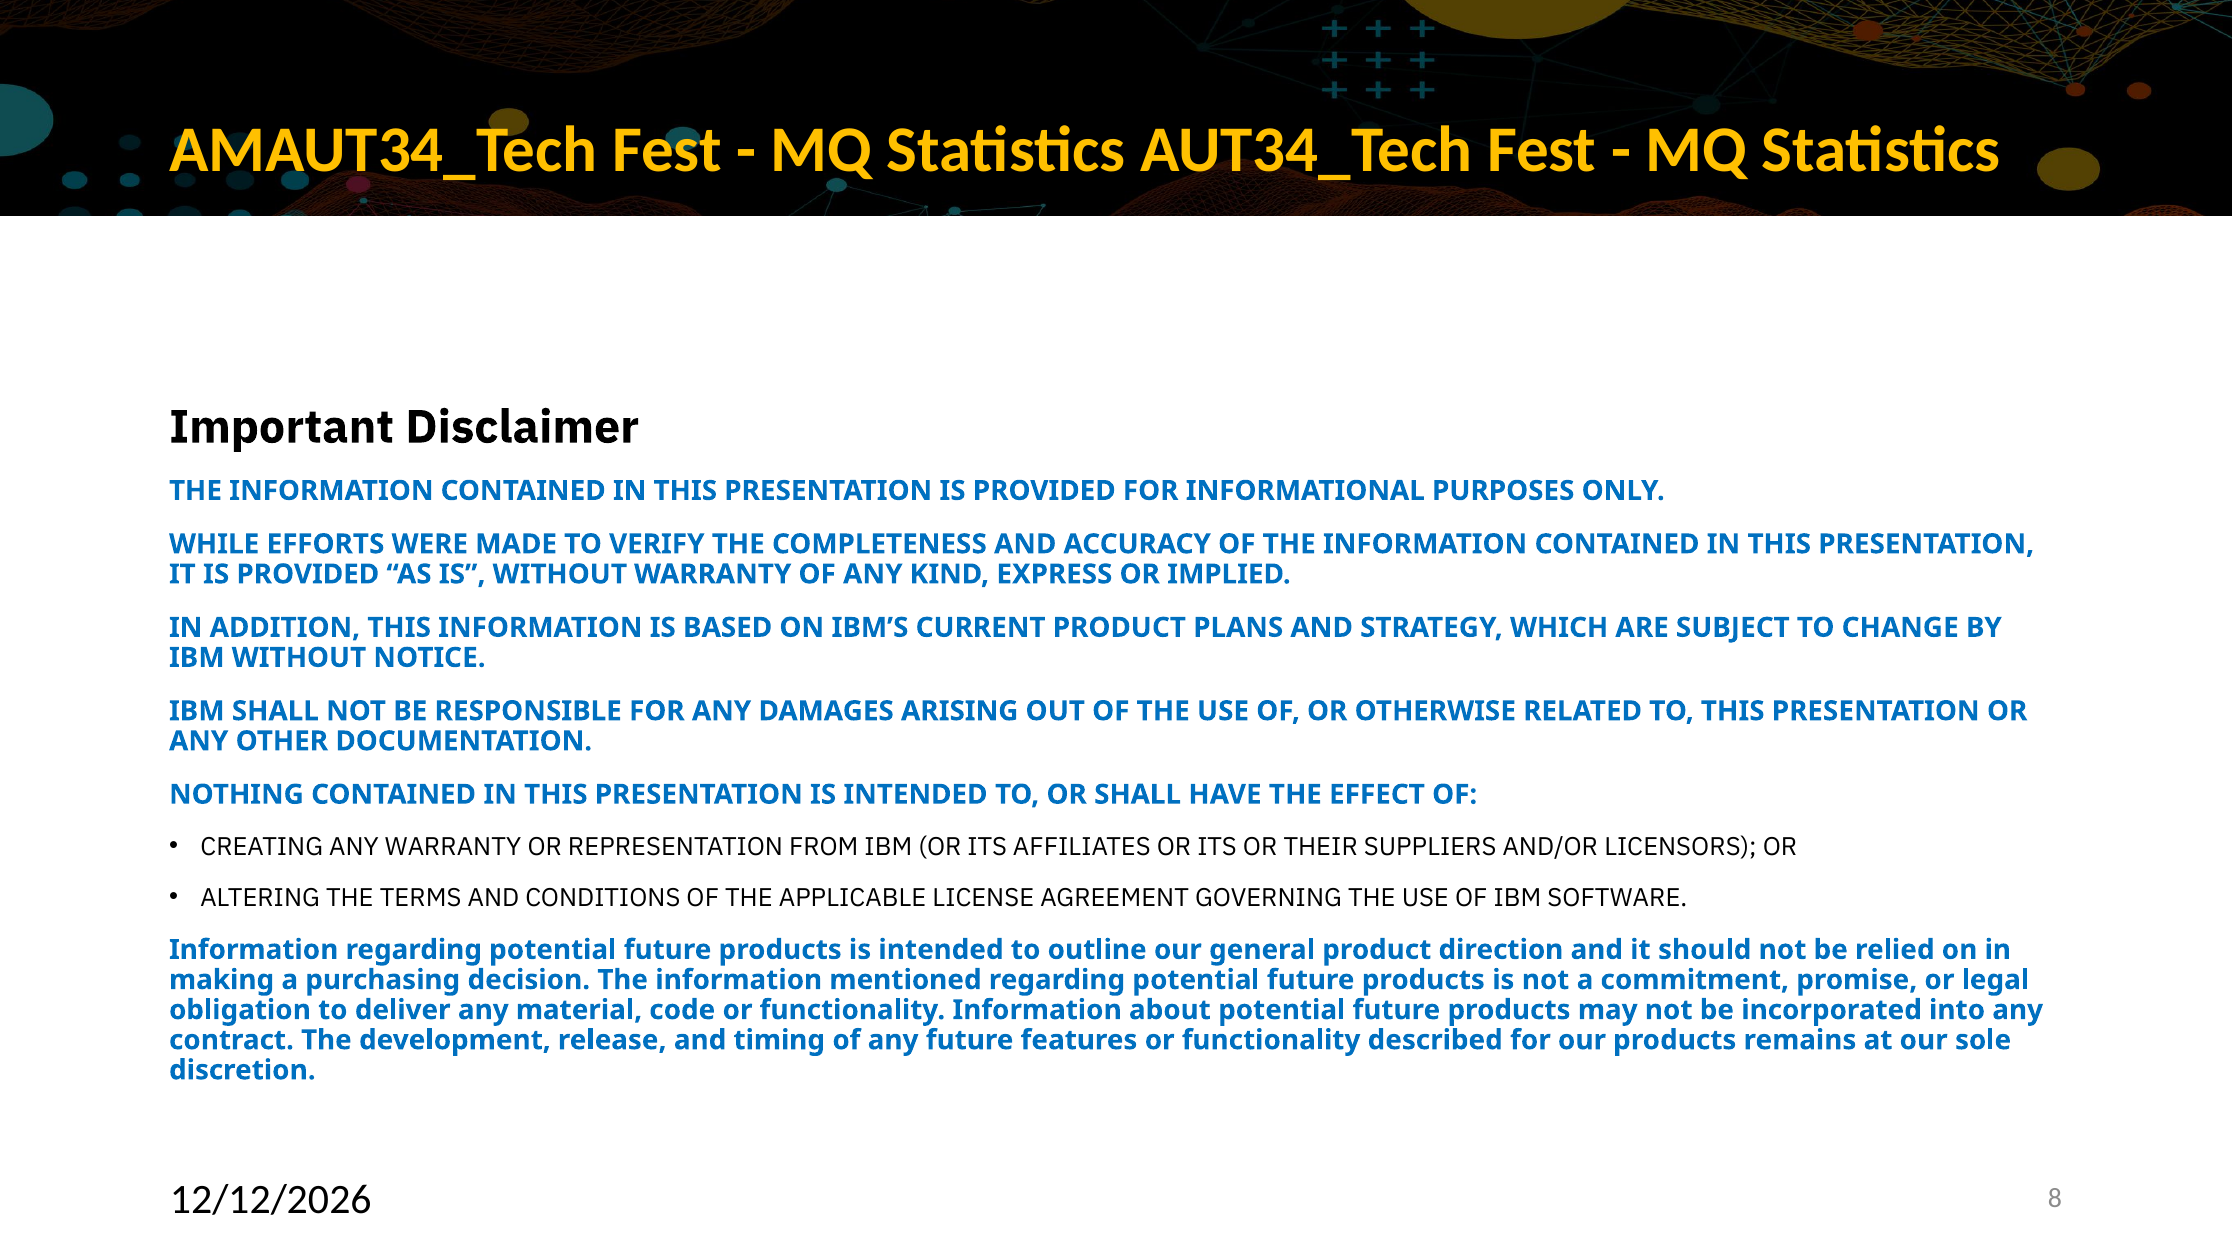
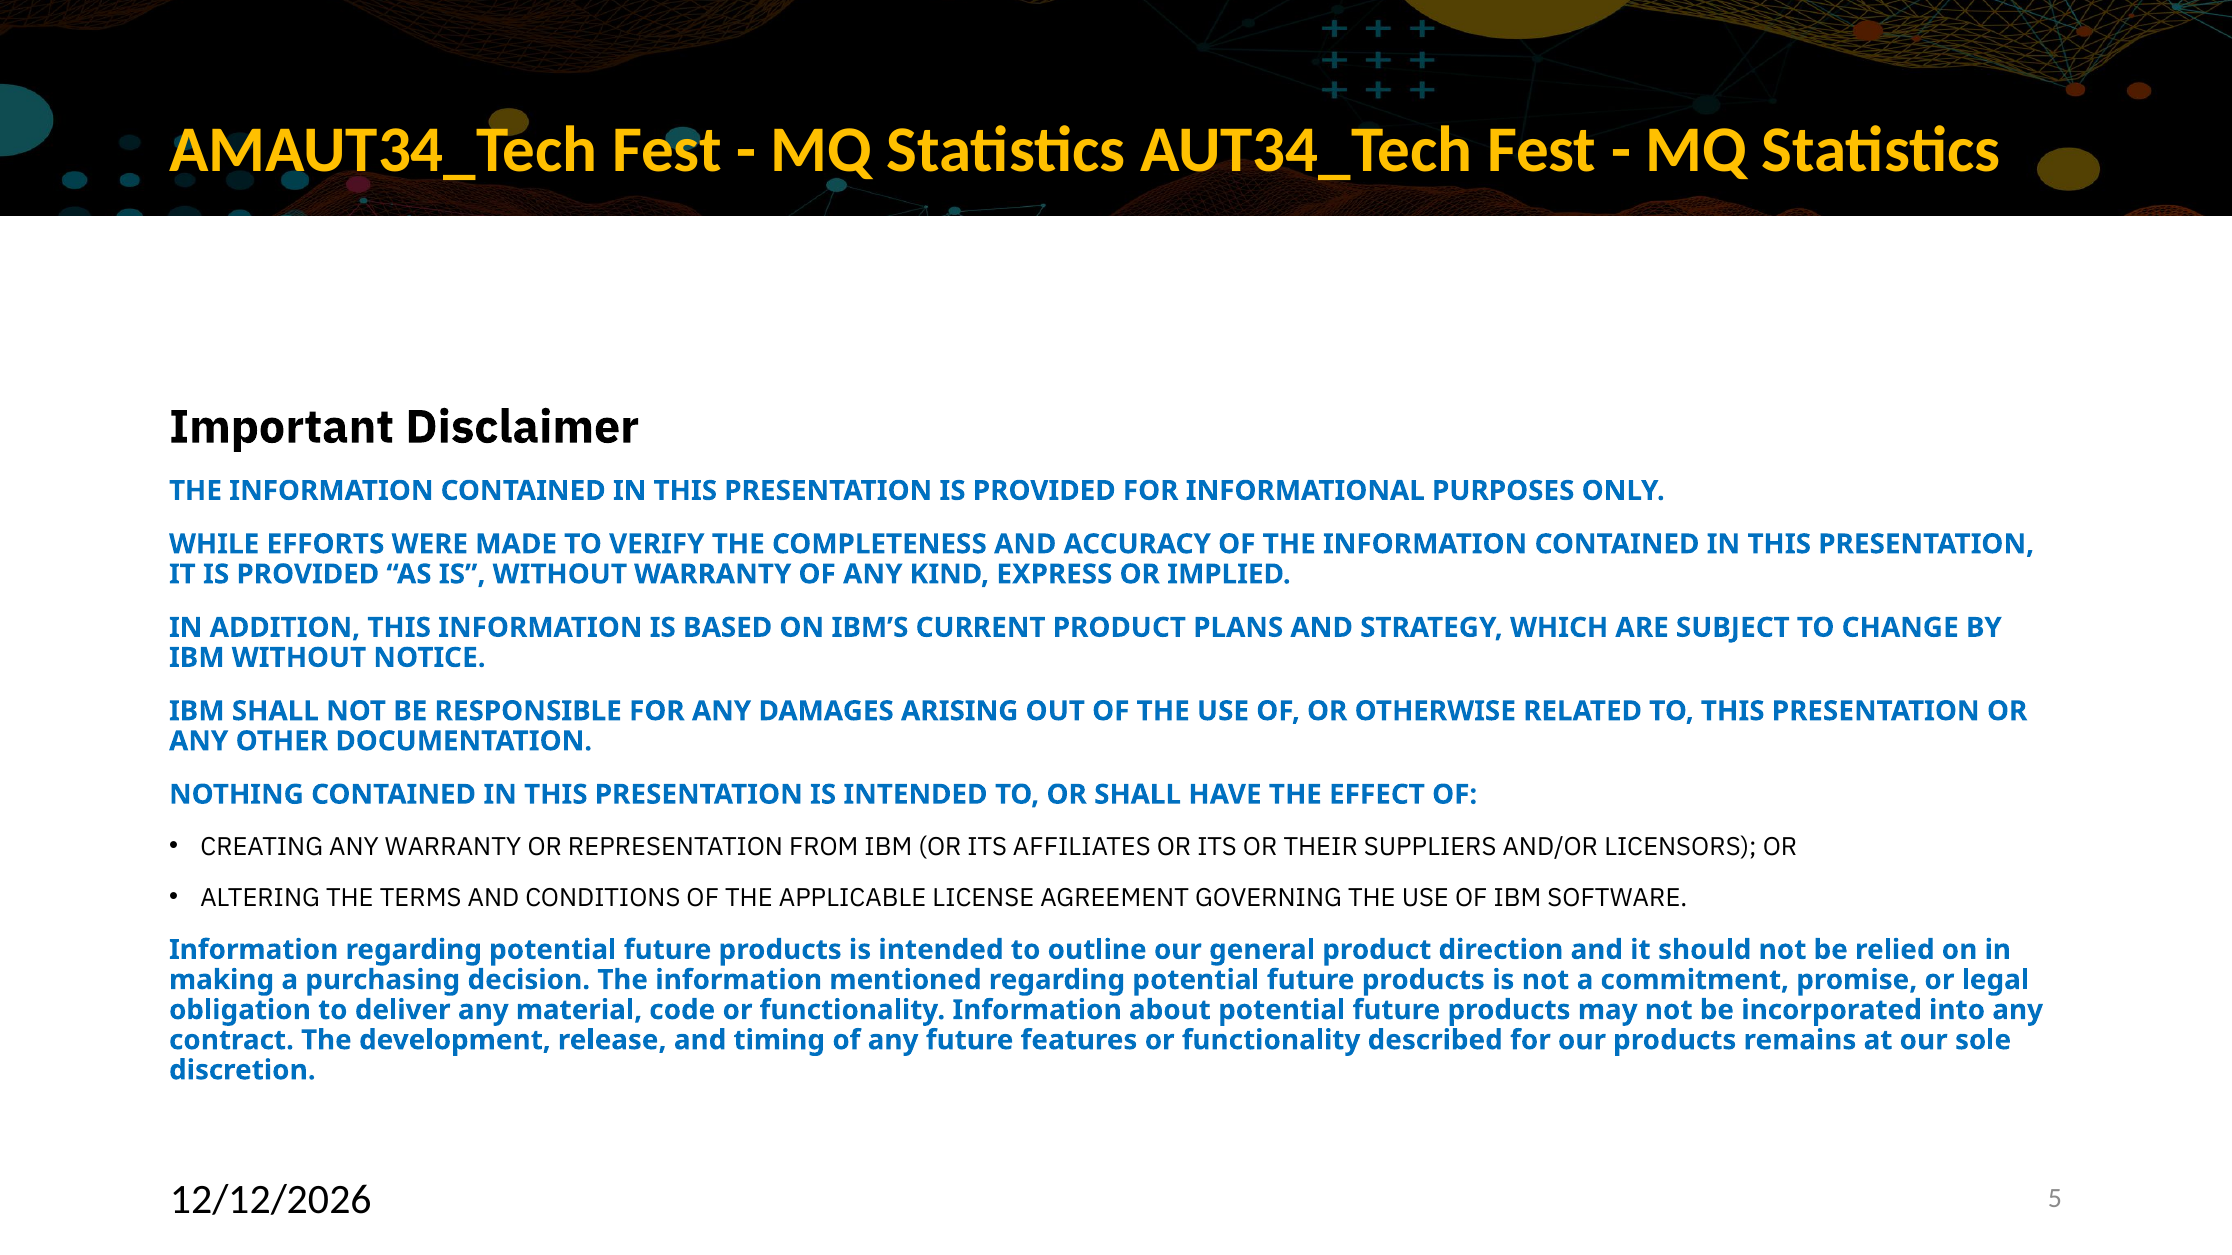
8: 8 -> 5 (2055, 1199)
